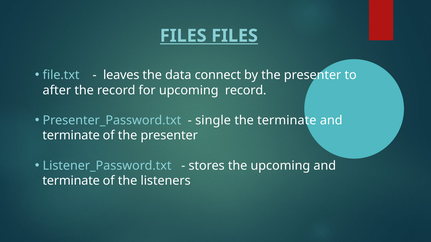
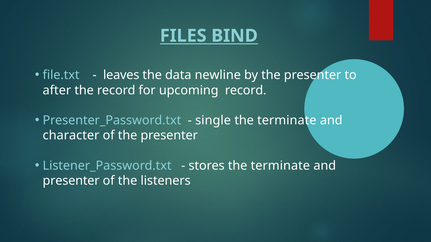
FILES FILES: FILES -> BIND (235, 36)
connect: connect -> newline (218, 75)
terminate: terminate -> character (71, 136)
stores the upcoming: upcoming -> terminate (280, 166)
terminate: terminate -> presenter (71, 181)
